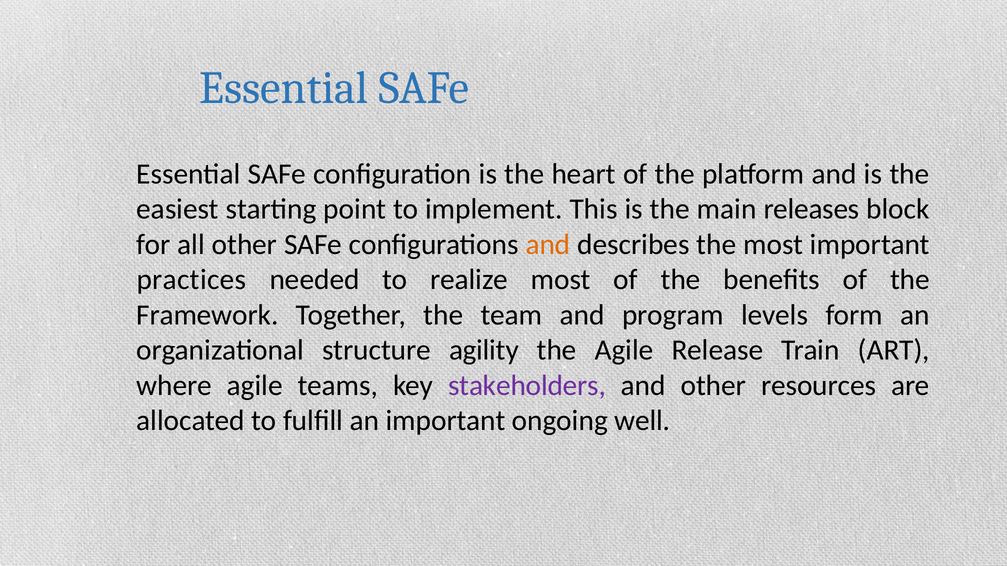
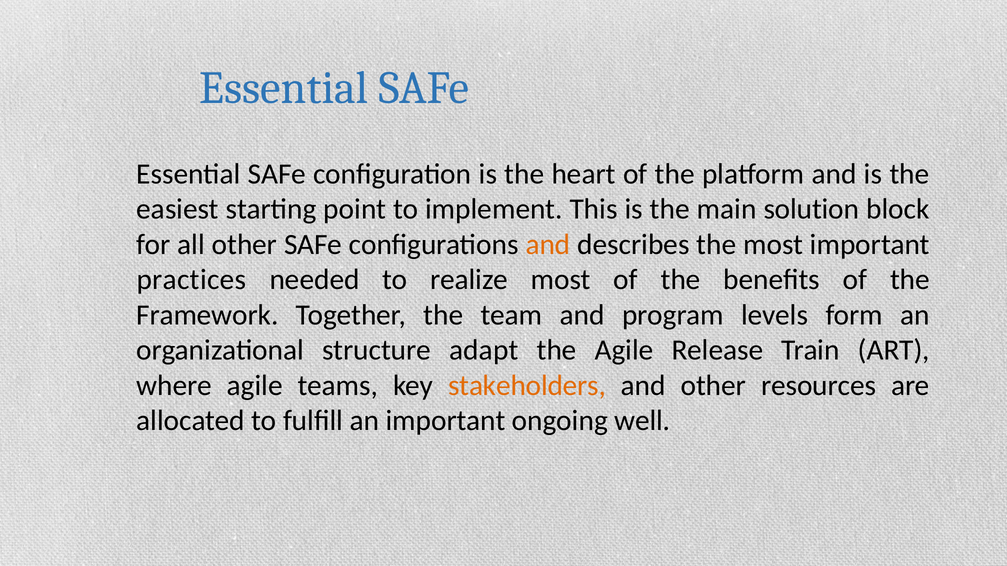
releases: releases -> solution (811, 209)
agility: agility -> adapt (484, 351)
stakeholders colour: purple -> orange (527, 386)
